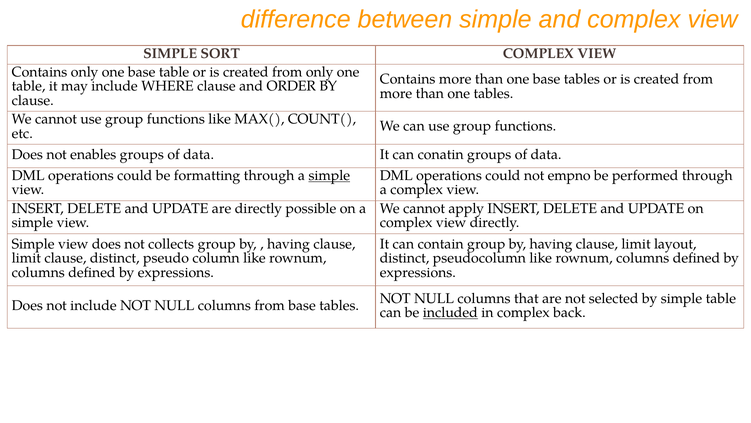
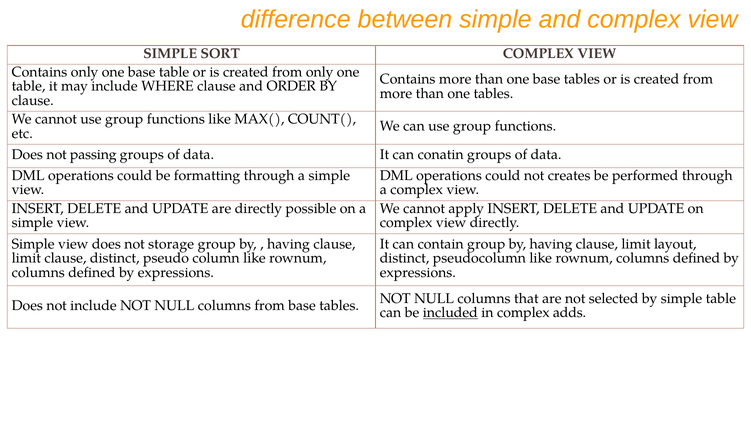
enables: enables -> passing (93, 154)
simple underline: present -> none (329, 175)
empno: empno -> creates (569, 175)
collects: collects -> storage (171, 244)
back: back -> adds (570, 312)
